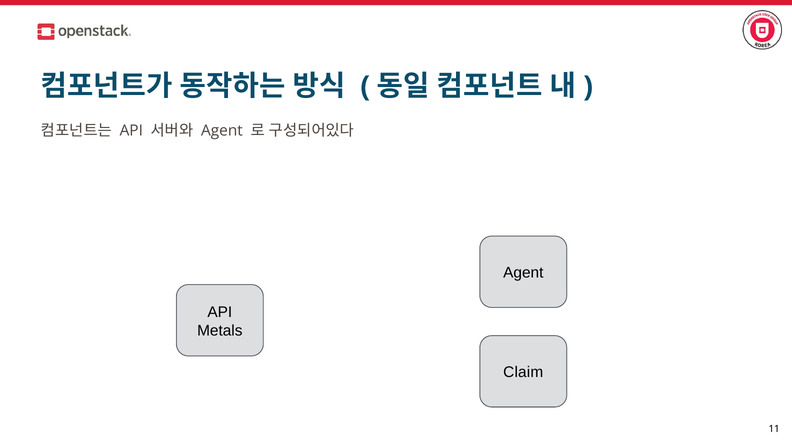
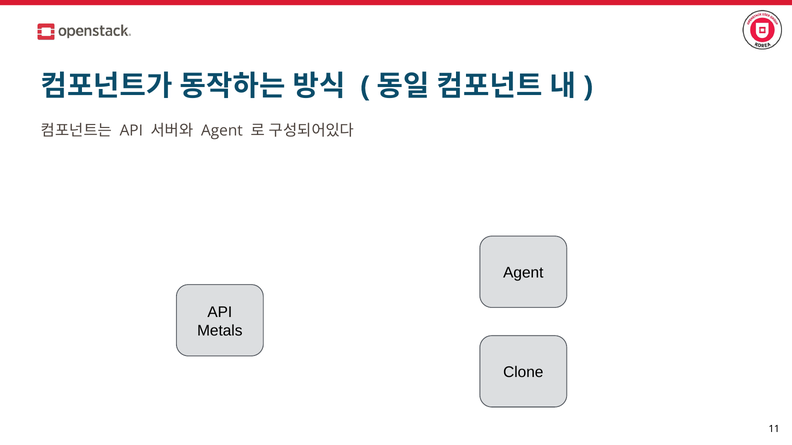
Claim: Claim -> Clone (523, 373)
